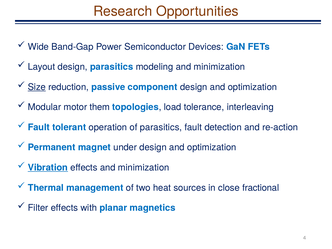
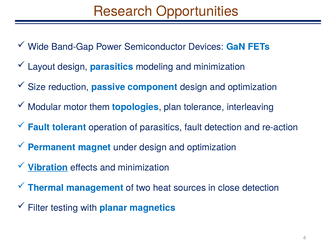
Size underline: present -> none (37, 87)
load: load -> plan (173, 107)
close fractional: fractional -> detection (261, 188)
Filter effects: effects -> testing (64, 208)
